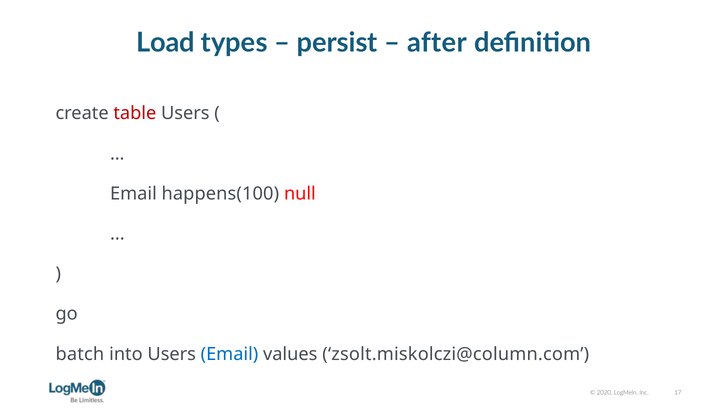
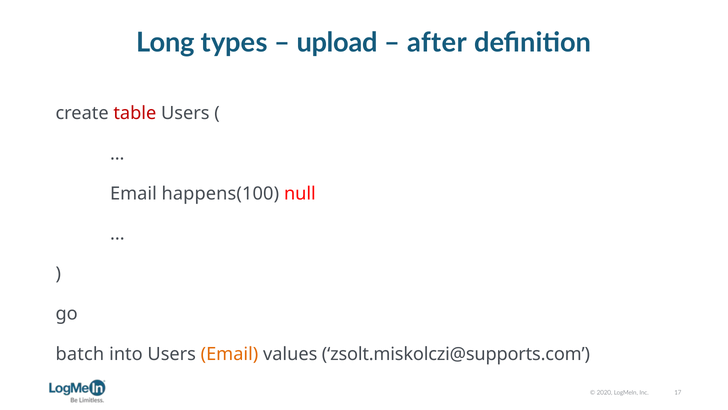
Load: Load -> Long (165, 43)
persist: persist -> upload (337, 43)
Email colour: blue -> orange (229, 354)
zsolt.miskolczi@column.com: zsolt.miskolczi@column.com -> zsolt.miskolczi@supports.com (456, 354)
